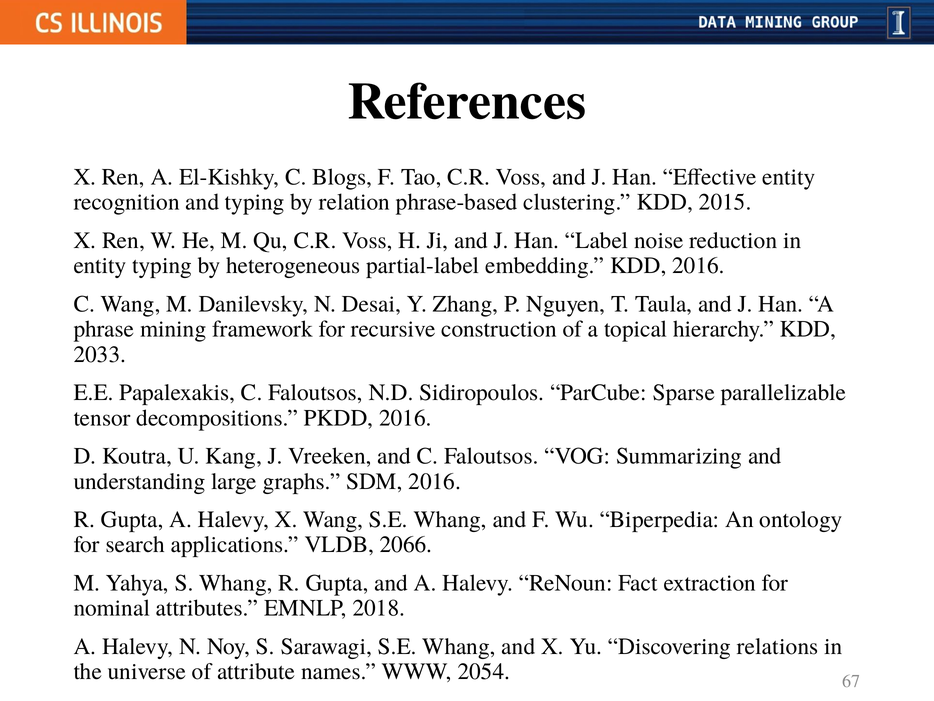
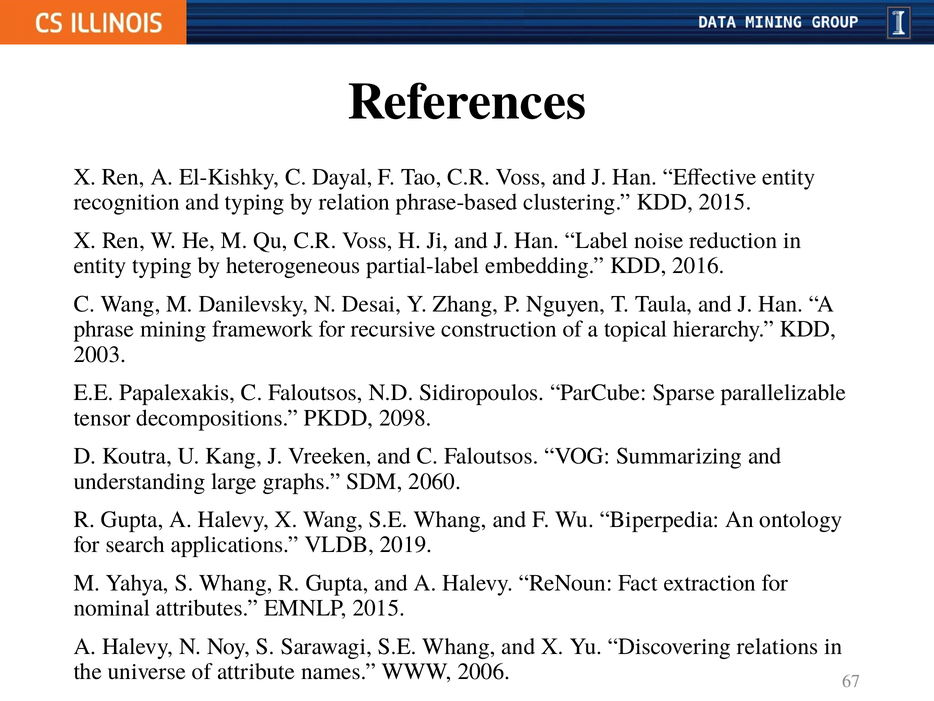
Blogs: Blogs -> Dayal (342, 177)
2033: 2033 -> 2003 (100, 354)
PKDD 2016: 2016 -> 2098 (405, 418)
SDM 2016: 2016 -> 2060 (435, 481)
2066: 2066 -> 2019 (406, 544)
EMNLP 2018: 2018 -> 2015 (379, 608)
2054: 2054 -> 2006 (484, 671)
